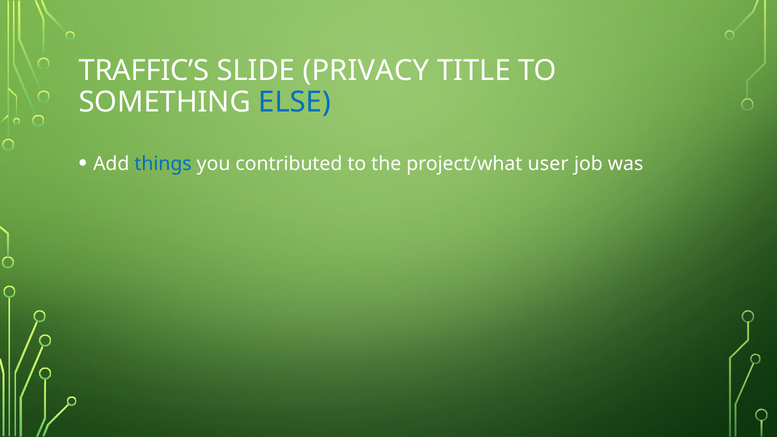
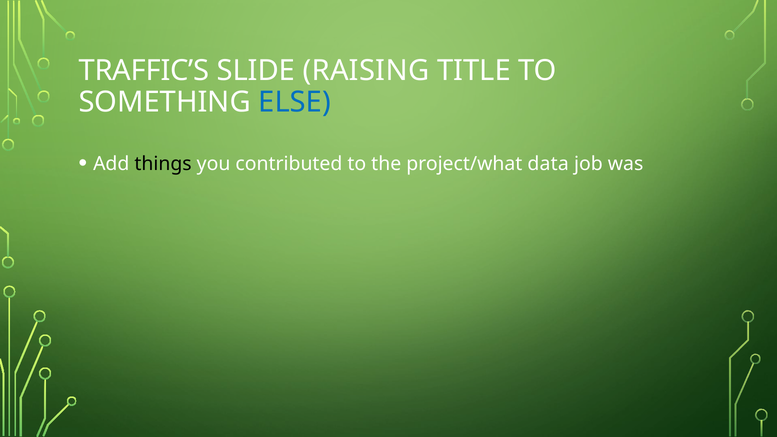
PRIVACY: PRIVACY -> RAISING (366, 71)
things colour: blue -> black (163, 164)
user: user -> data (548, 164)
